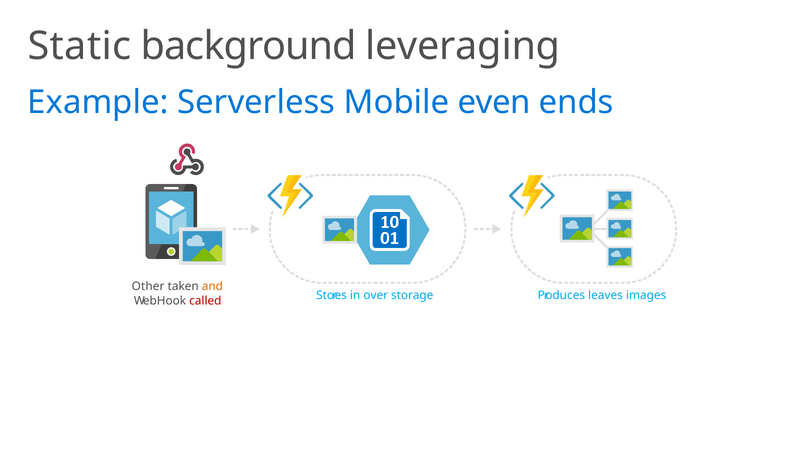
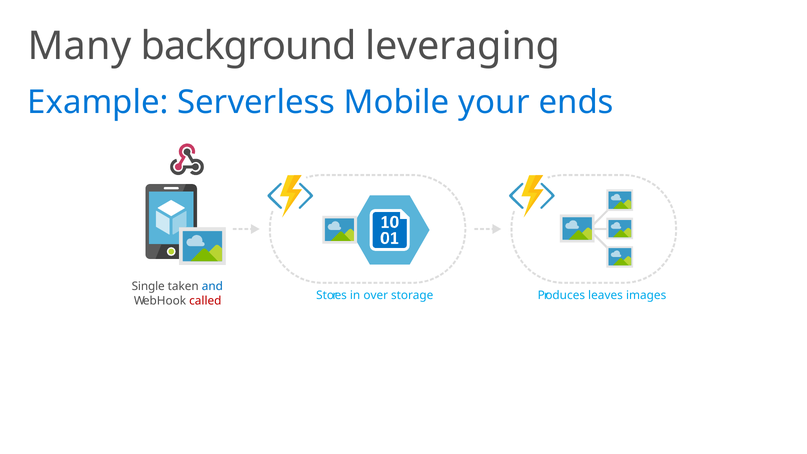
Static: Static -> Many (80, 46)
even: even -> your (494, 102)
Other: Other -> Single (148, 286)
and colour: orange -> blue (212, 286)
